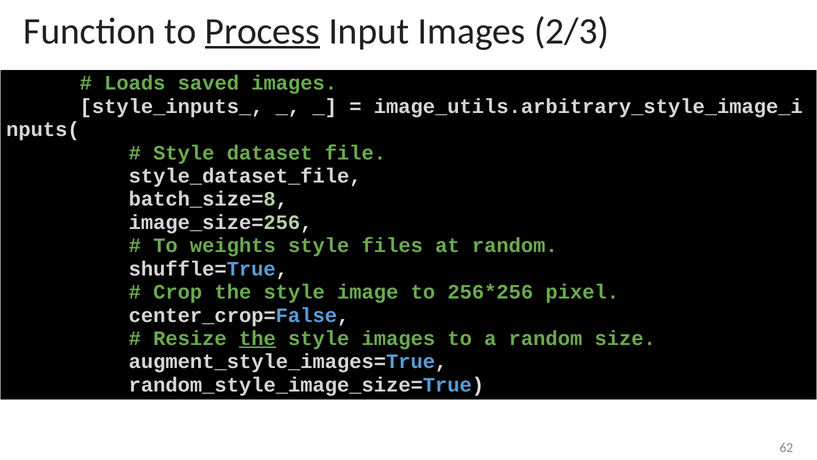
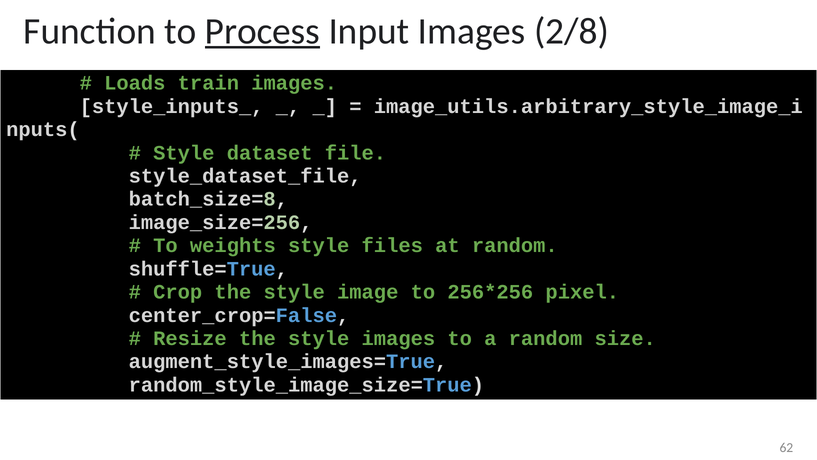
2/3: 2/3 -> 2/8 (572, 31)
saved: saved -> train (208, 83)
the underline: present -> none (257, 338)
